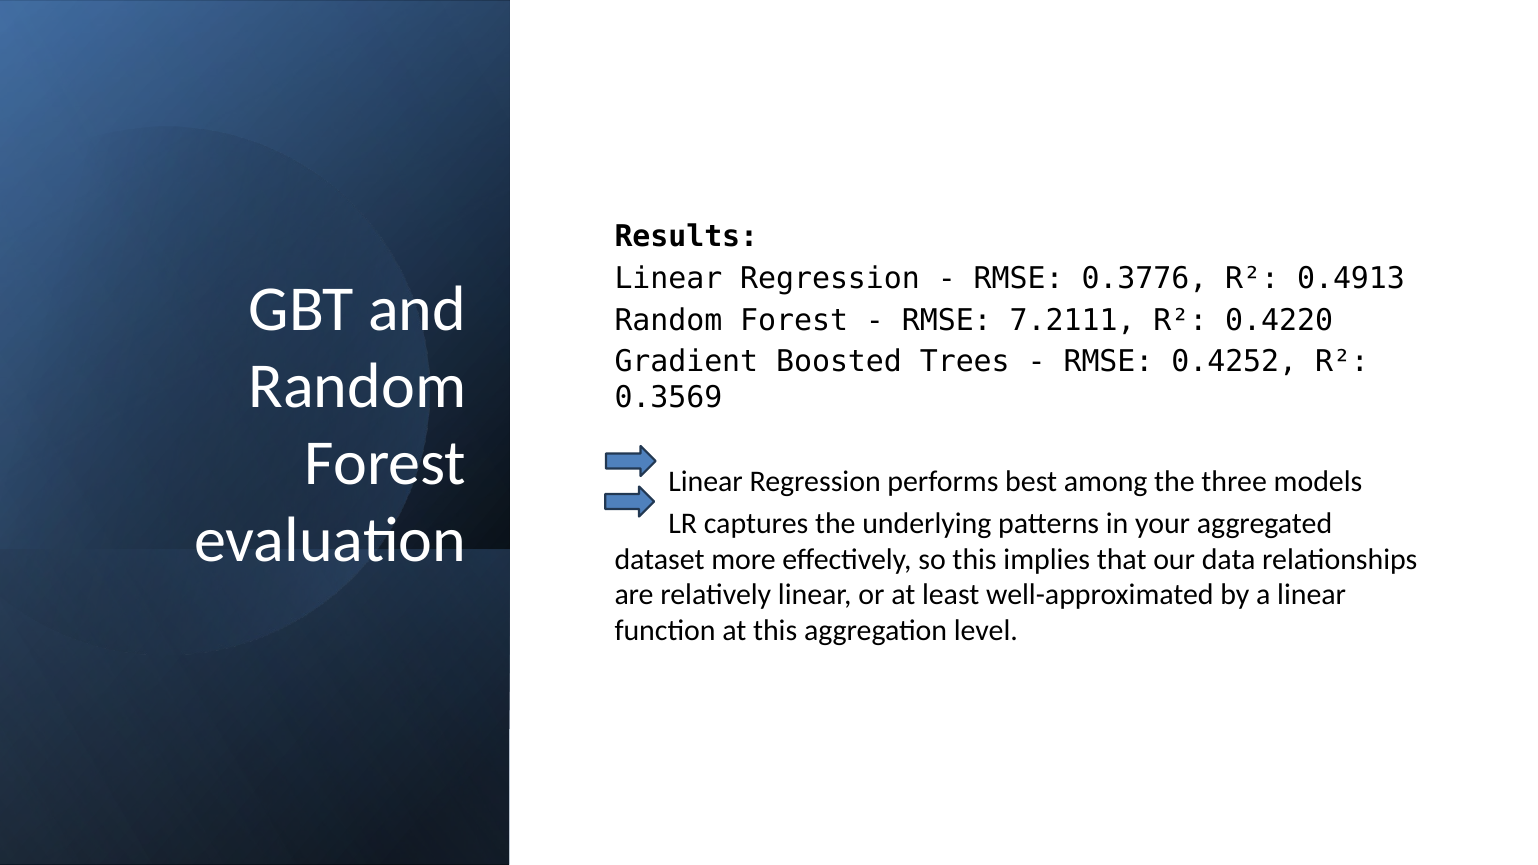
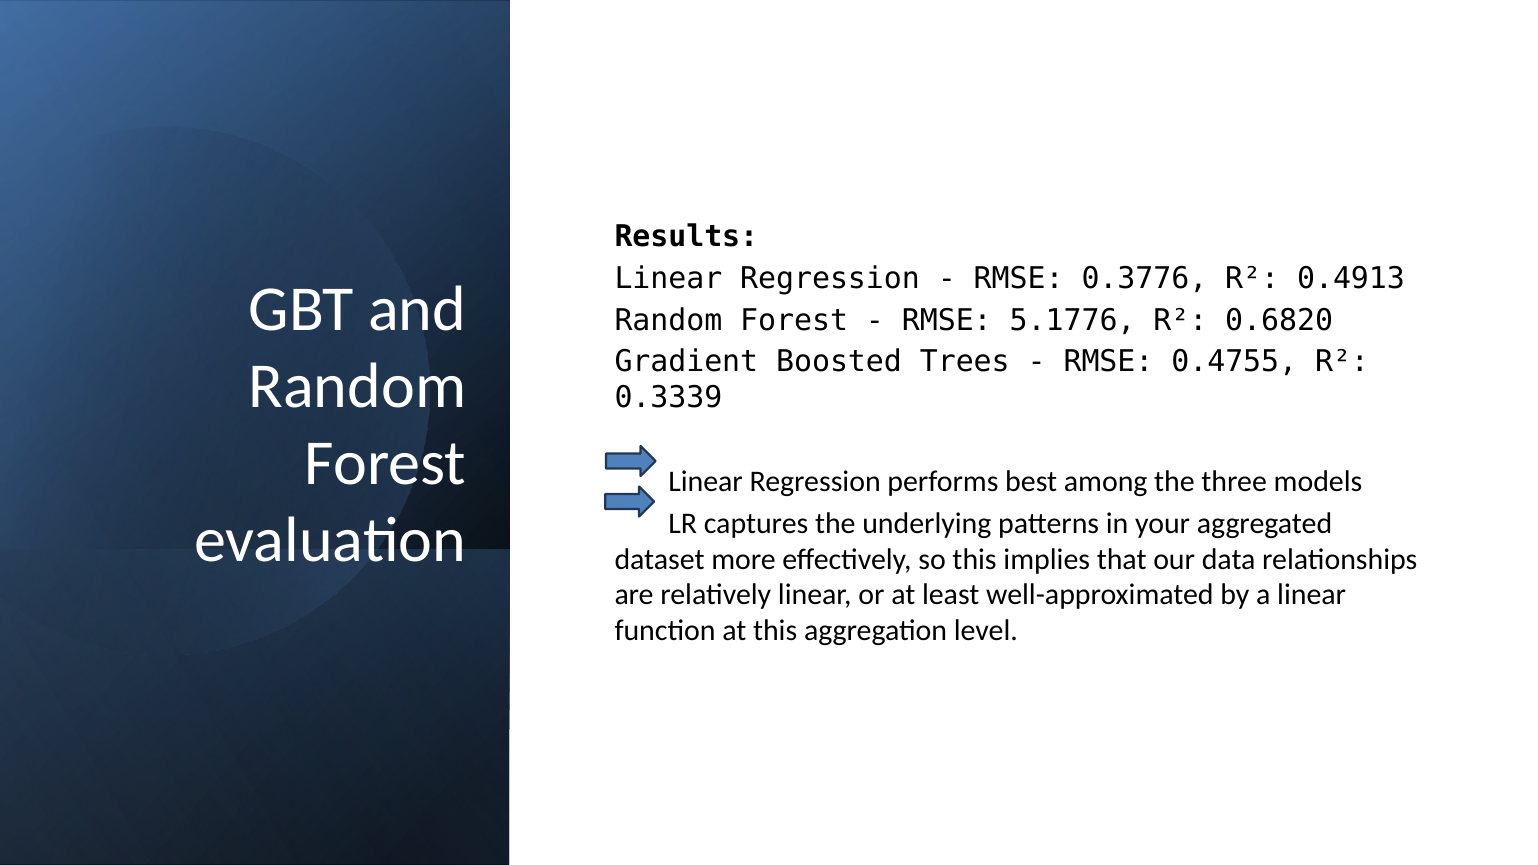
7.2111: 7.2111 -> 5.1776 (1073, 320)
0.4220: 0.4220 -> 0.6820 (1279, 320)
0.4252: 0.4252 -> 0.4755 (1234, 362)
0.3569: 0.3569 -> 0.3339 (668, 398)
